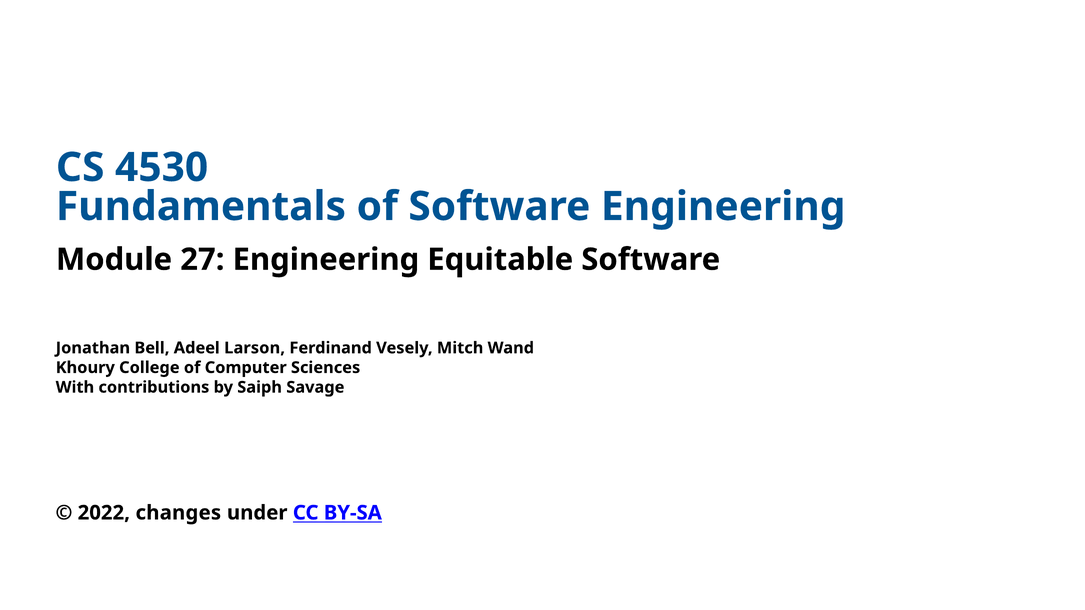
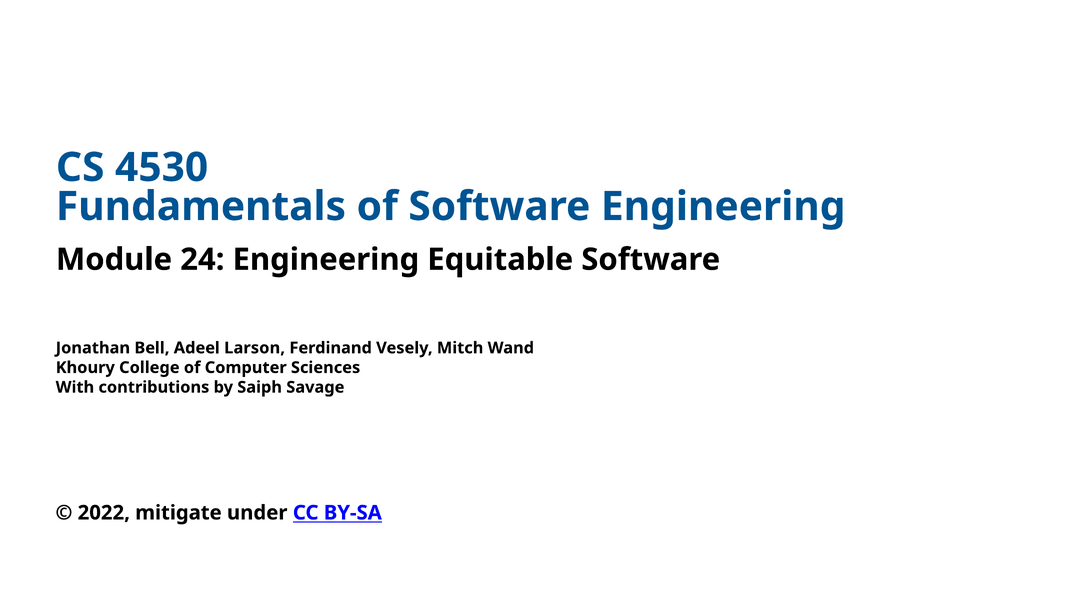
27: 27 -> 24 (202, 260)
changes: changes -> mitigate (178, 513)
